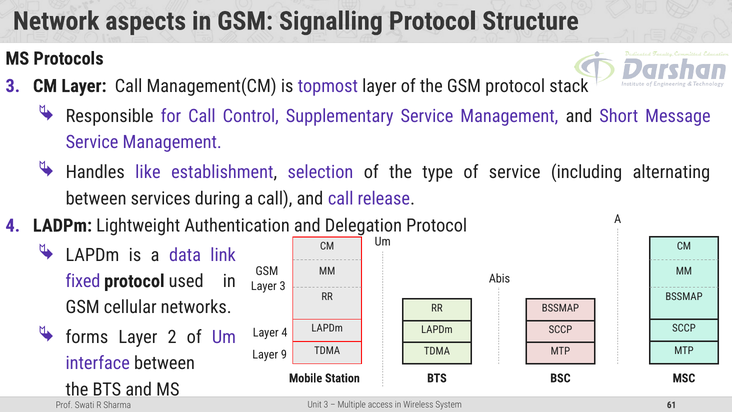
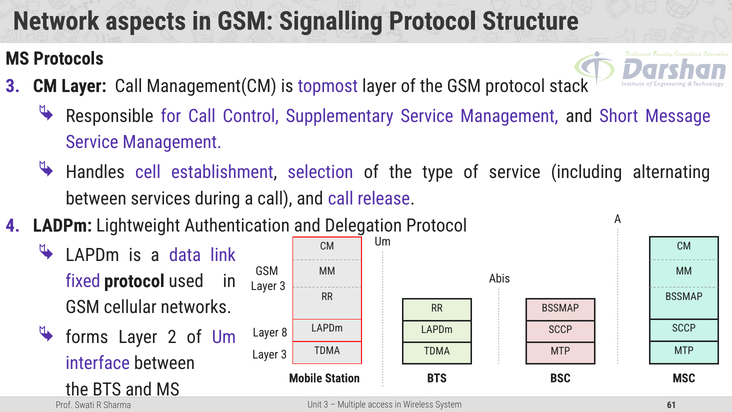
like: like -> cell (148, 172)
Layer 4: 4 -> 8 (284, 333)
9: 9 -> 3 (284, 354)
